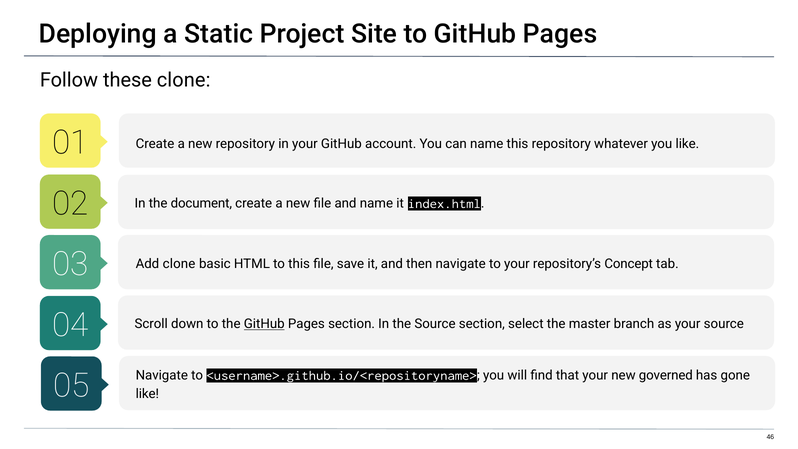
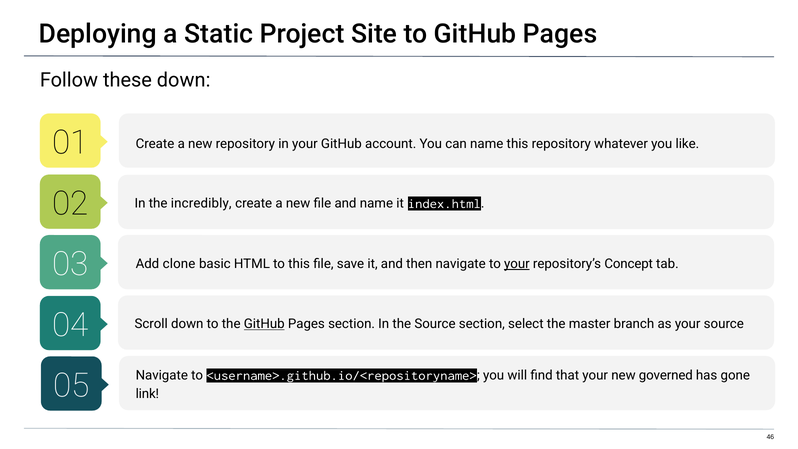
these clone: clone -> down (184, 80)
document: document -> incredibly (201, 204)
your underline: none -> present (517, 264)
like: like -> link (147, 394)
